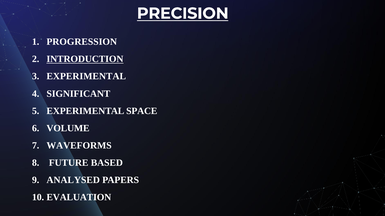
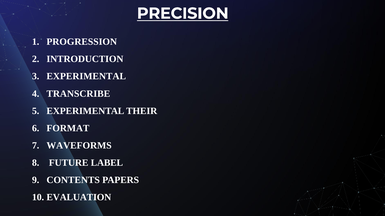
INTRODUCTION underline: present -> none (85, 59)
SIGNIFICANT: SIGNIFICANT -> TRANSCRIBE (78, 94)
SPACE: SPACE -> THEIR (142, 111)
VOLUME: VOLUME -> FORMAT (68, 128)
BASED: BASED -> LABEL (107, 163)
ANALYSED: ANALYSED -> CONTENTS (73, 180)
